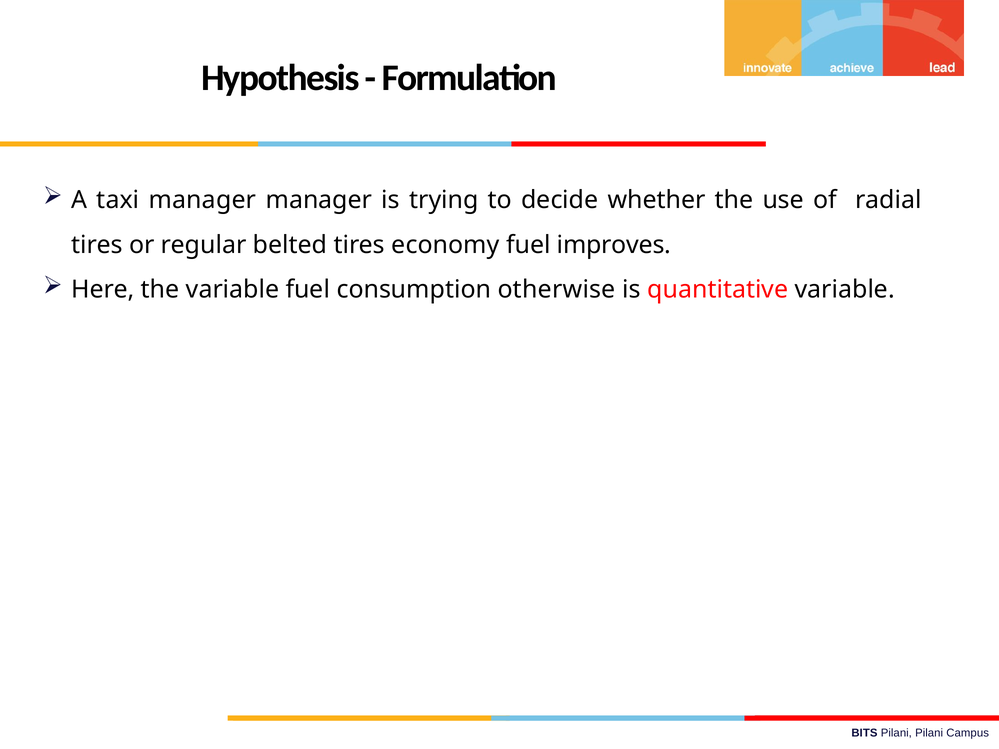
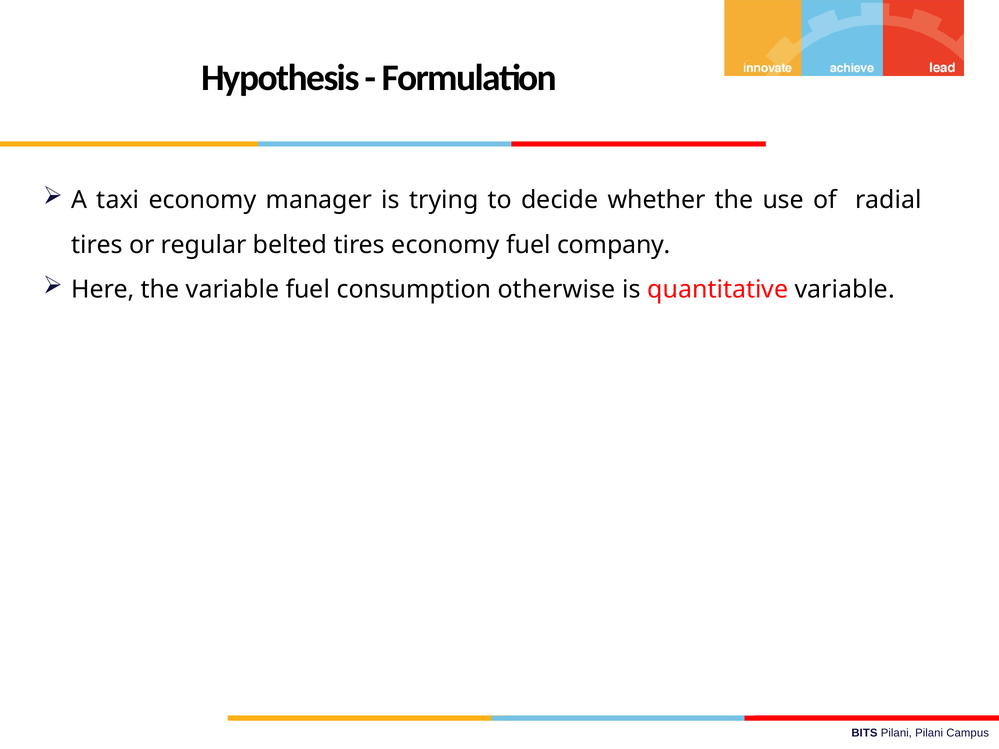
taxi manager: manager -> economy (202, 200)
improves: improves -> company (614, 245)
